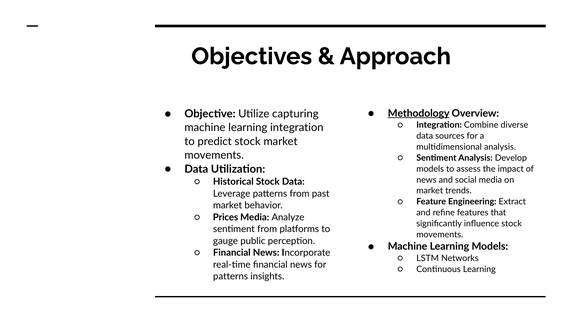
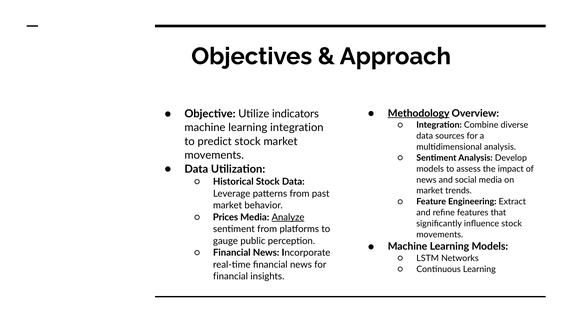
capturing: capturing -> indicators (295, 114)
Analyze underline: none -> present (288, 217)
patterns: patterns -> financial (231, 276)
